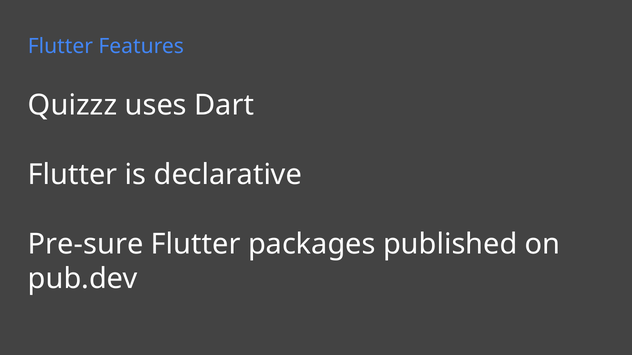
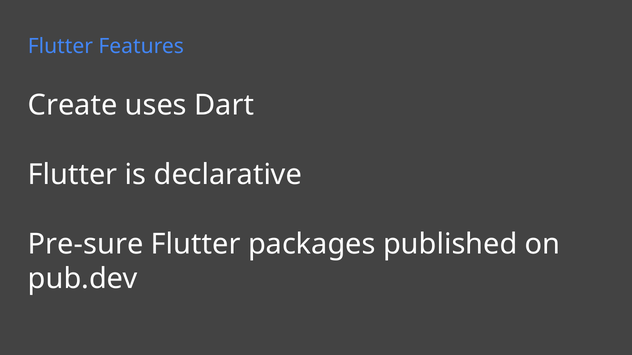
Quizzz: Quizzz -> Create (73, 105)
